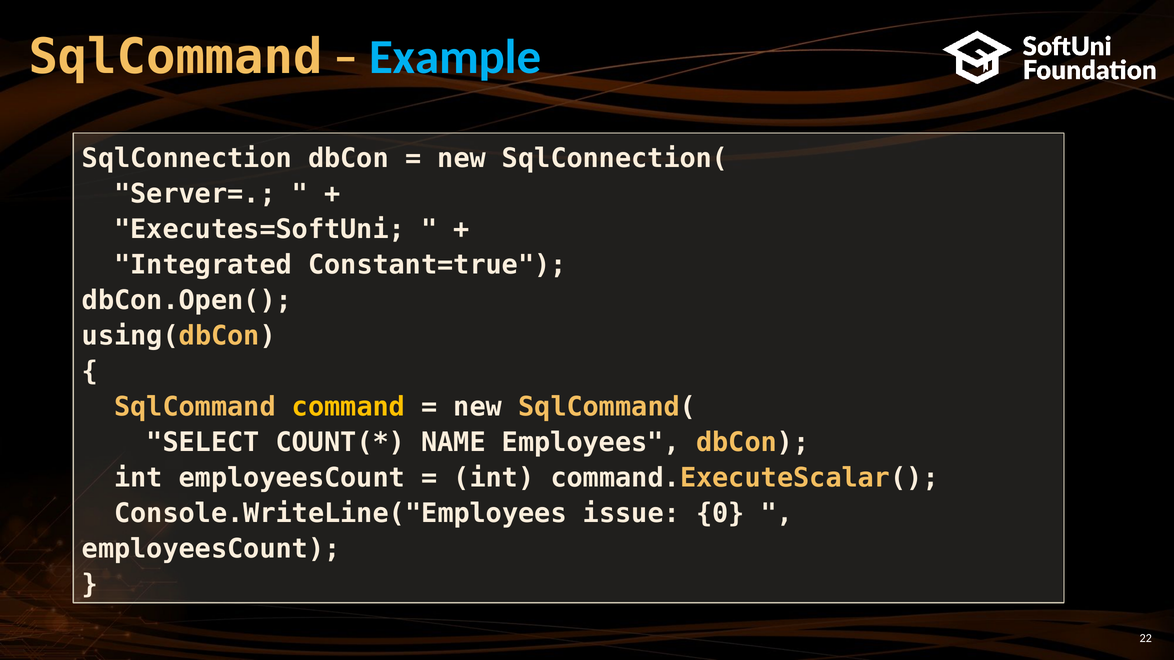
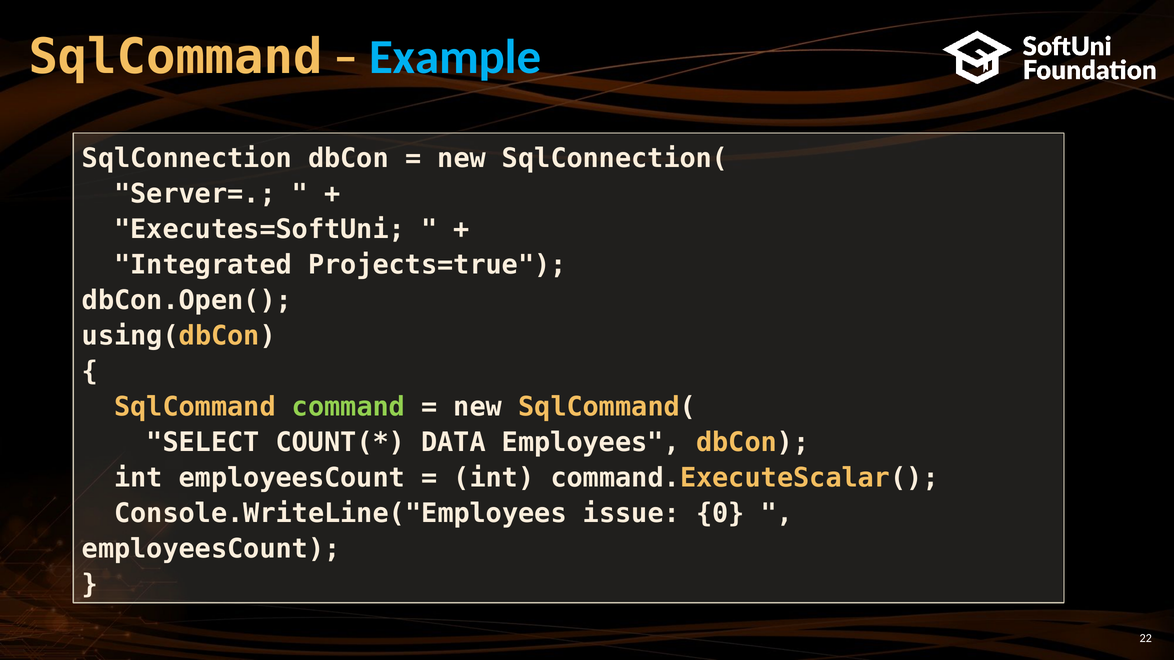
Constant=true: Constant=true -> Projects=true (437, 265)
command colour: yellow -> light green (349, 407)
NAME: NAME -> DATA (453, 443)
